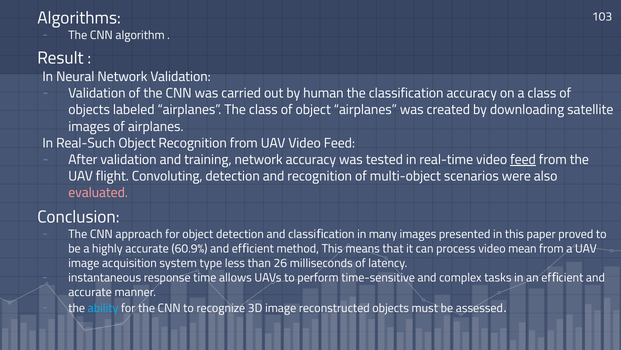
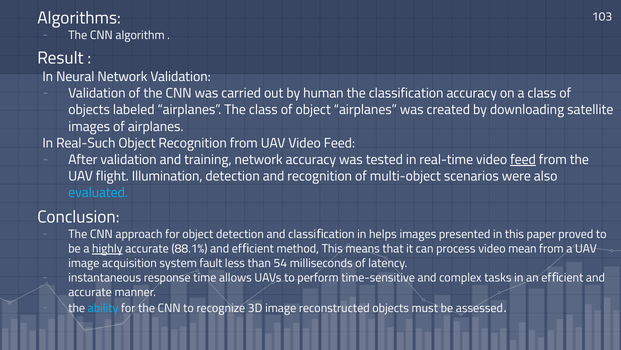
Convoluting: Convoluting -> Illumination (167, 176)
evaluated colour: pink -> light blue (98, 192)
many: many -> helps (383, 234)
highly underline: none -> present (107, 248)
60.9%: 60.9% -> 88.1% (189, 248)
type: type -> fault (211, 263)
26: 26 -> 54 (280, 263)
